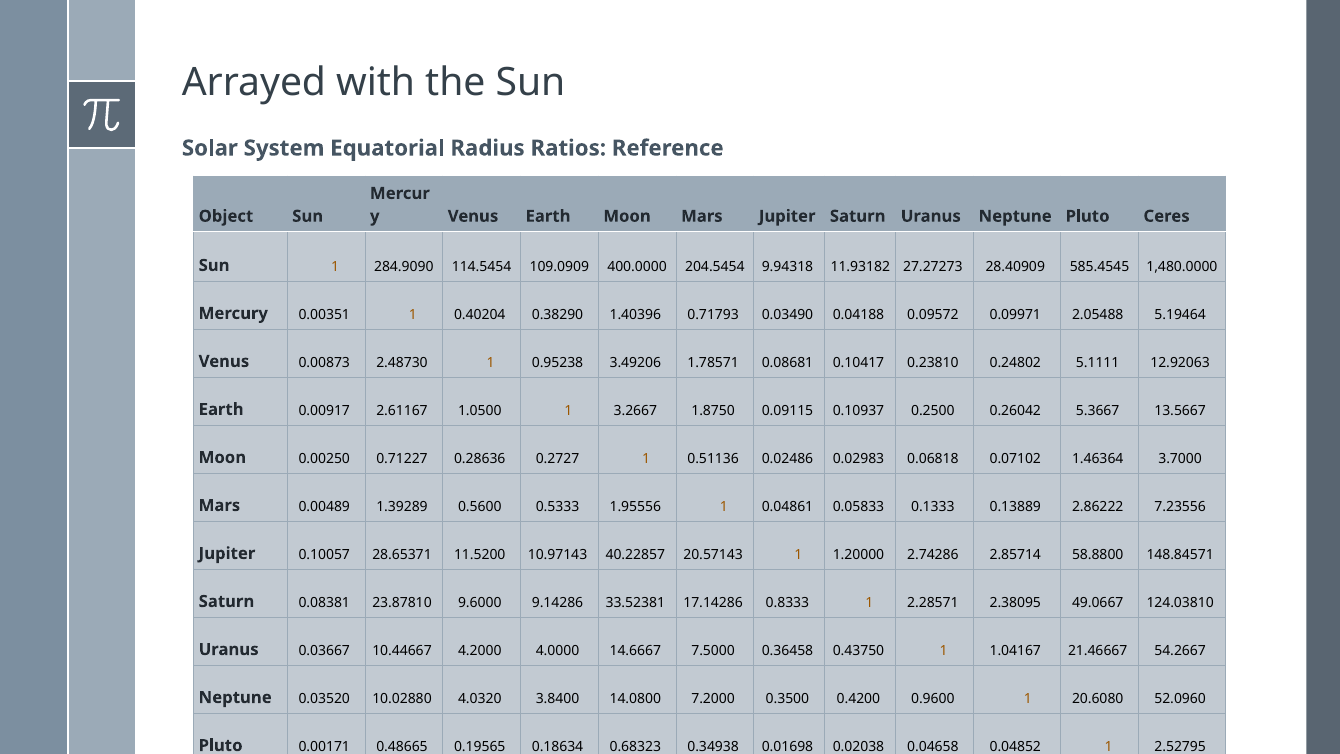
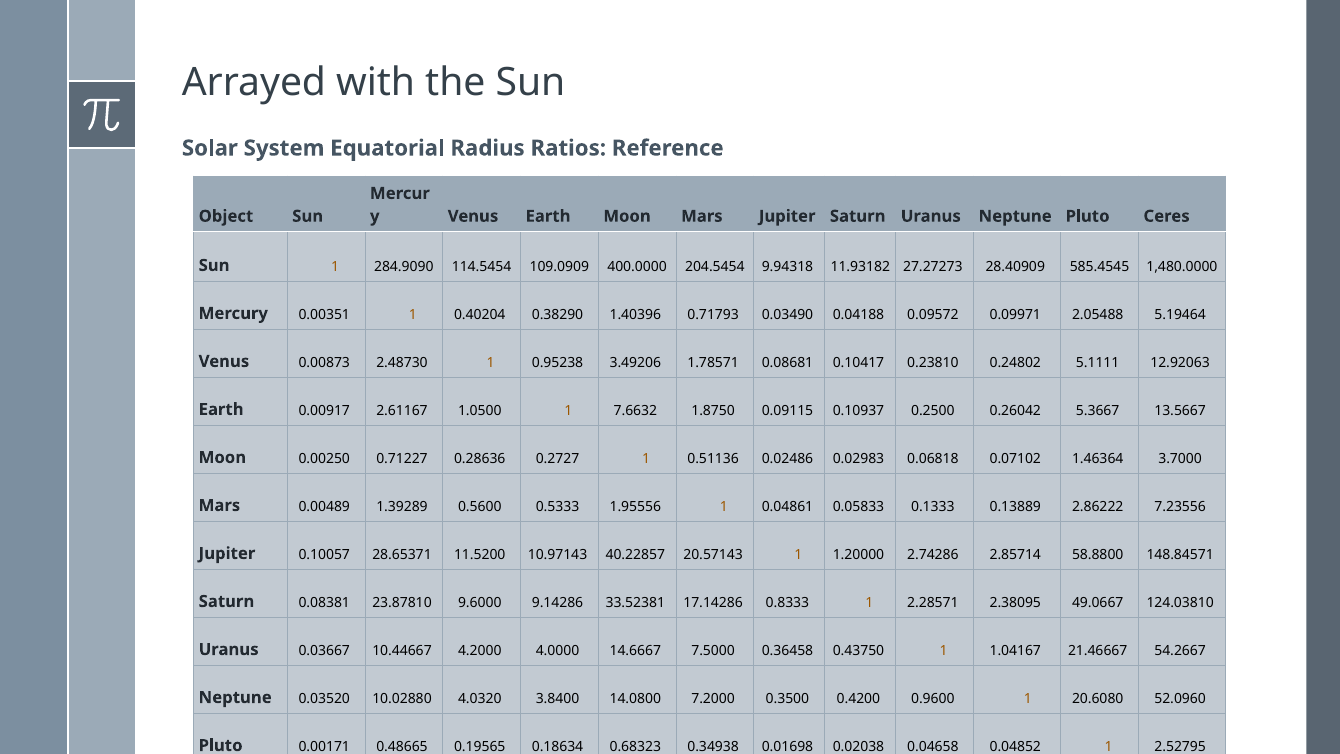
3.2667: 3.2667 -> 7.6632 (635, 411)
